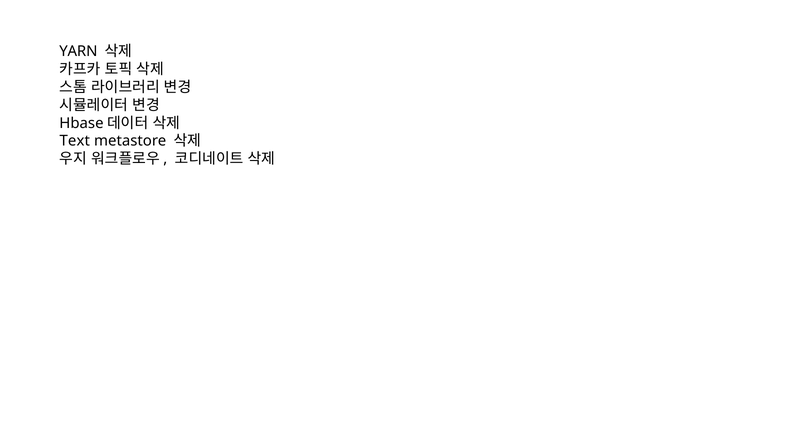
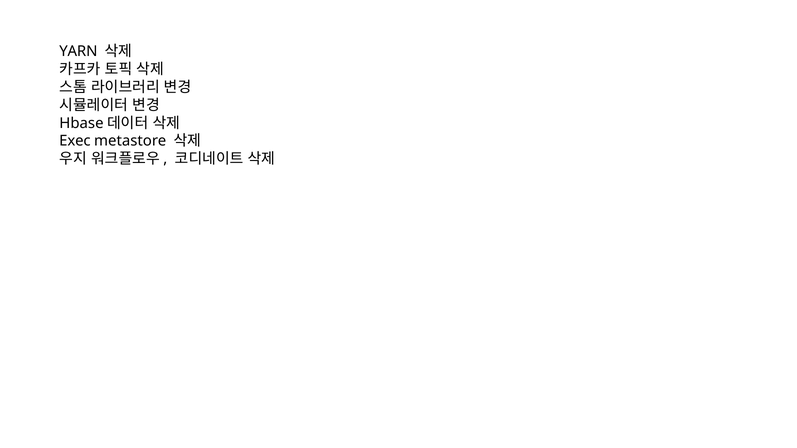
Text: Text -> Exec (75, 141)
